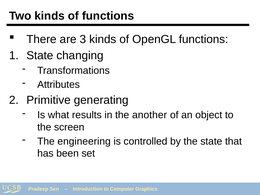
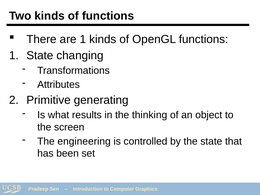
are 3: 3 -> 1 (83, 39)
another: another -> thinking (150, 115)
